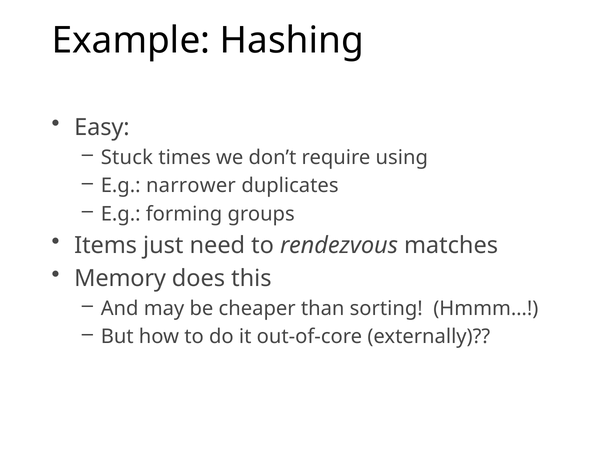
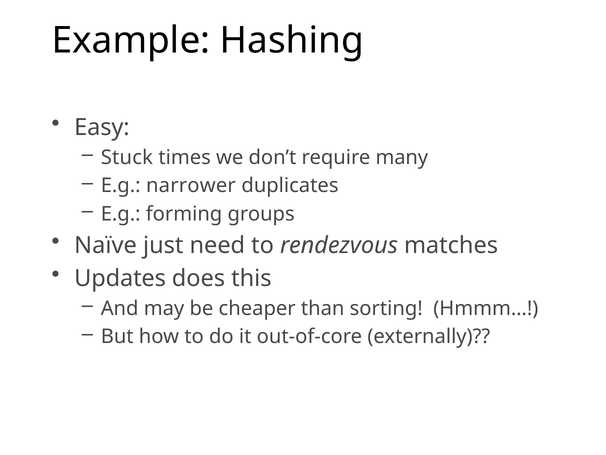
using: using -> many (402, 157)
Items: Items -> Naïve (106, 245)
Memory: Memory -> Updates (120, 278)
